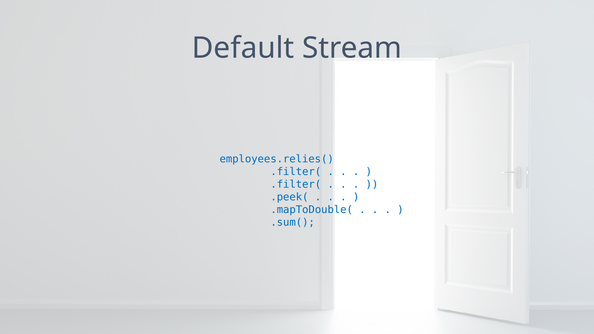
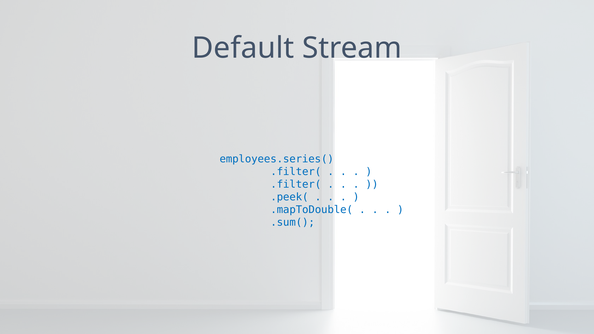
employees.relies(: employees.relies( -> employees.series( (277, 159)
